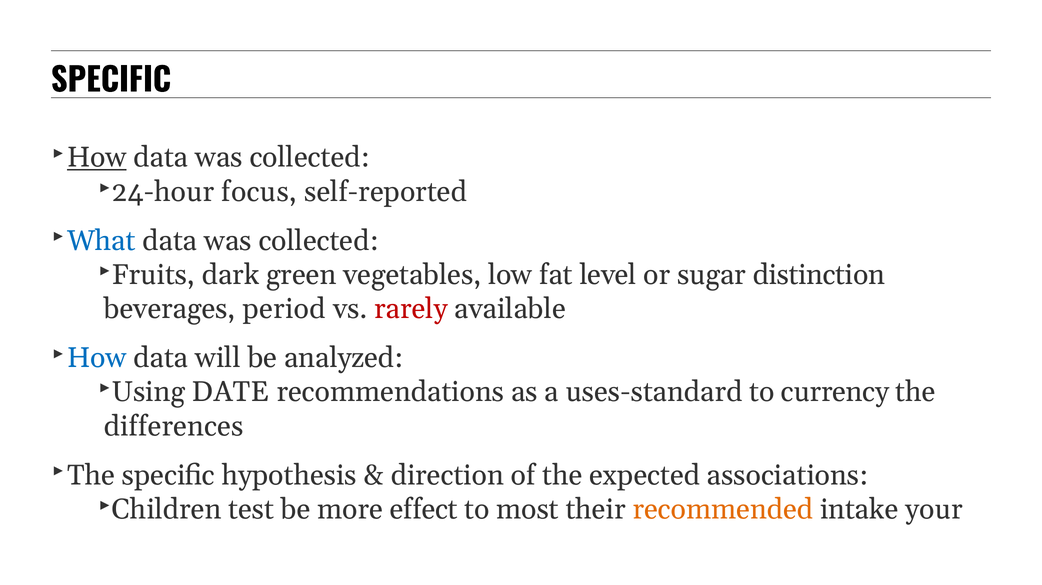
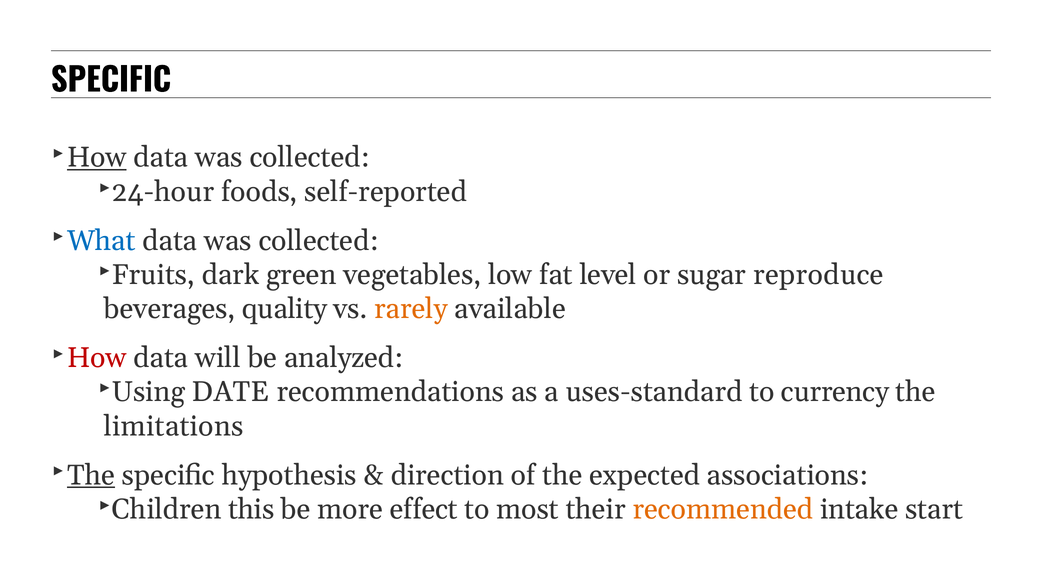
focus: focus -> foods (259, 192)
distinction: distinction -> reproduce (818, 275)
period: period -> quality (284, 309)
rarely colour: red -> orange (411, 309)
How colour: blue -> red (97, 358)
differences: differences -> limitations (174, 426)
The underline: none -> present (91, 475)
test: test -> this (251, 509)
your: your -> start (934, 509)
